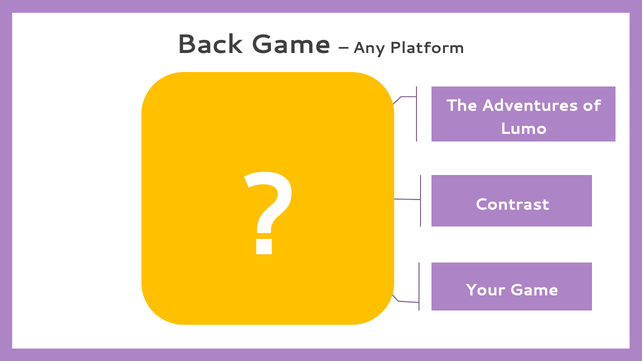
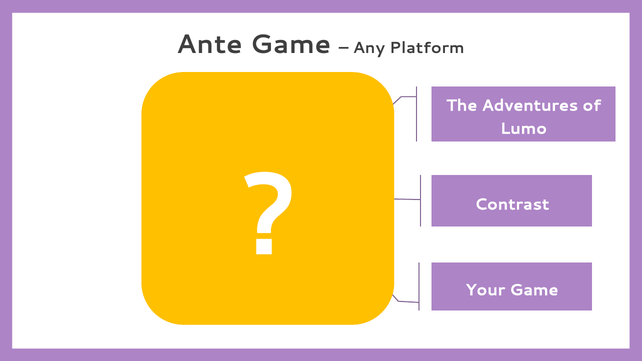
Back: Back -> Ante (210, 44)
